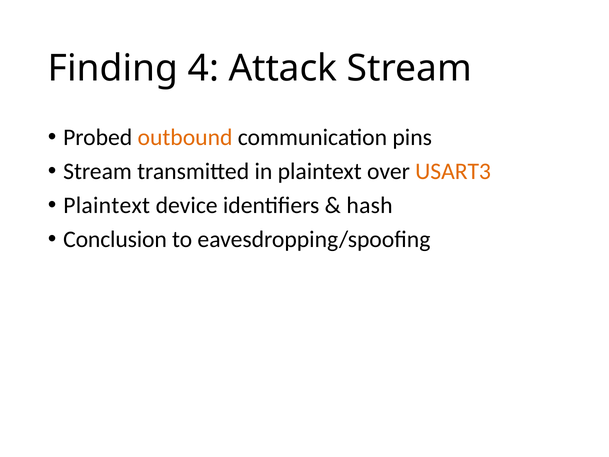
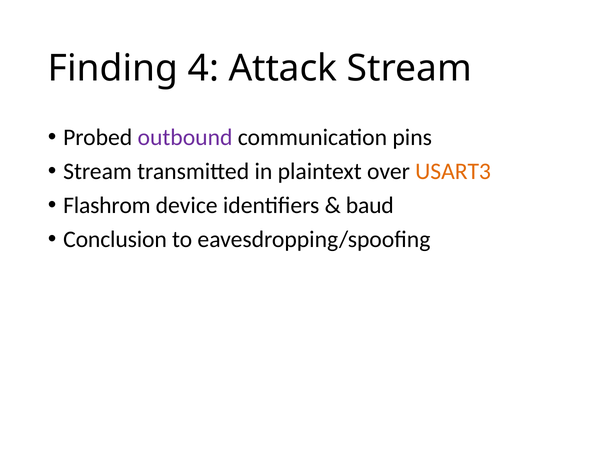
outbound colour: orange -> purple (185, 137)
Plaintext: Plaintext -> Flashrom (107, 205)
hash: hash -> baud (370, 205)
